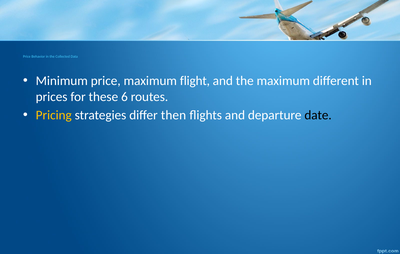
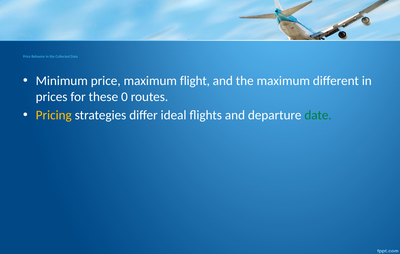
6: 6 -> 0 (124, 97)
then: then -> ideal (174, 115)
date colour: black -> green (318, 115)
